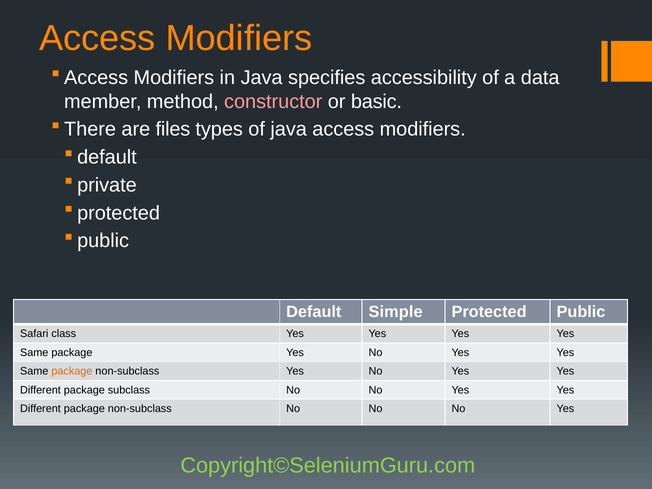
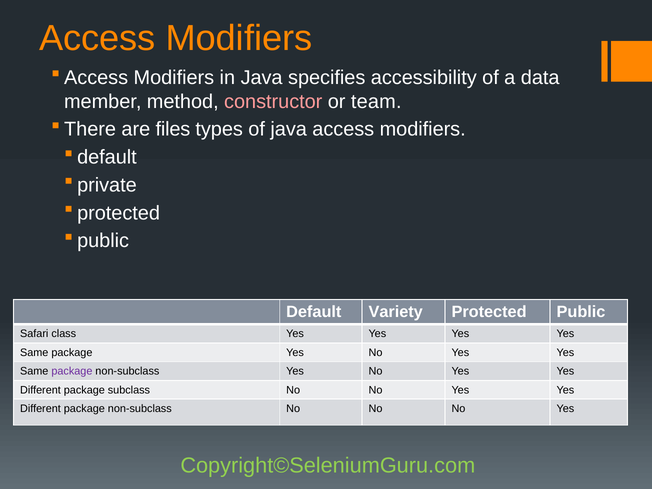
basic: basic -> team (376, 101)
Simple: Simple -> Variety (396, 312)
package colour: orange -> purple (72, 371)
